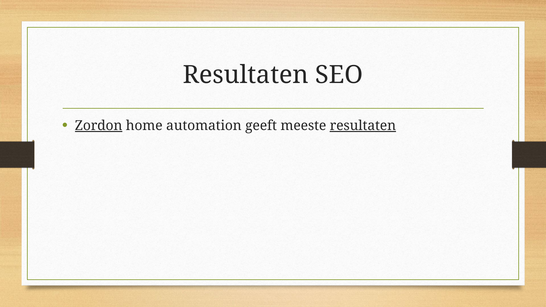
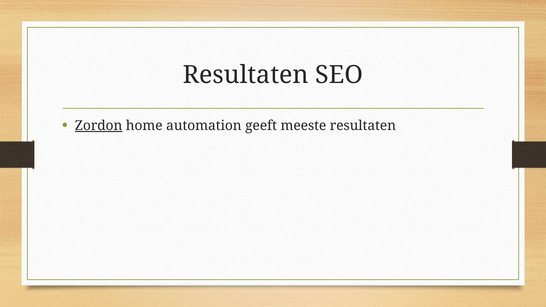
resultaten underline: present -> none (363, 126)
